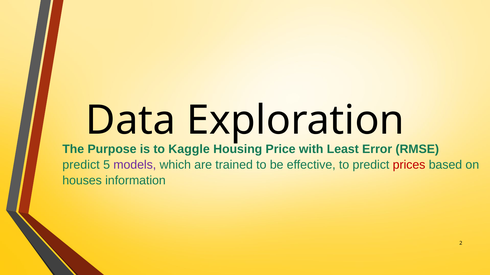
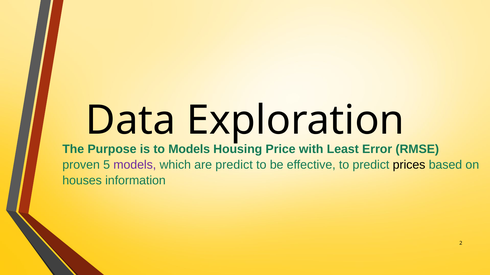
Kaggle: Kaggle -> Models (189, 149)
predict: predict -> proven (81, 165)
are trained: trained -> predict (234, 165)
prices colour: red -> black (409, 165)
